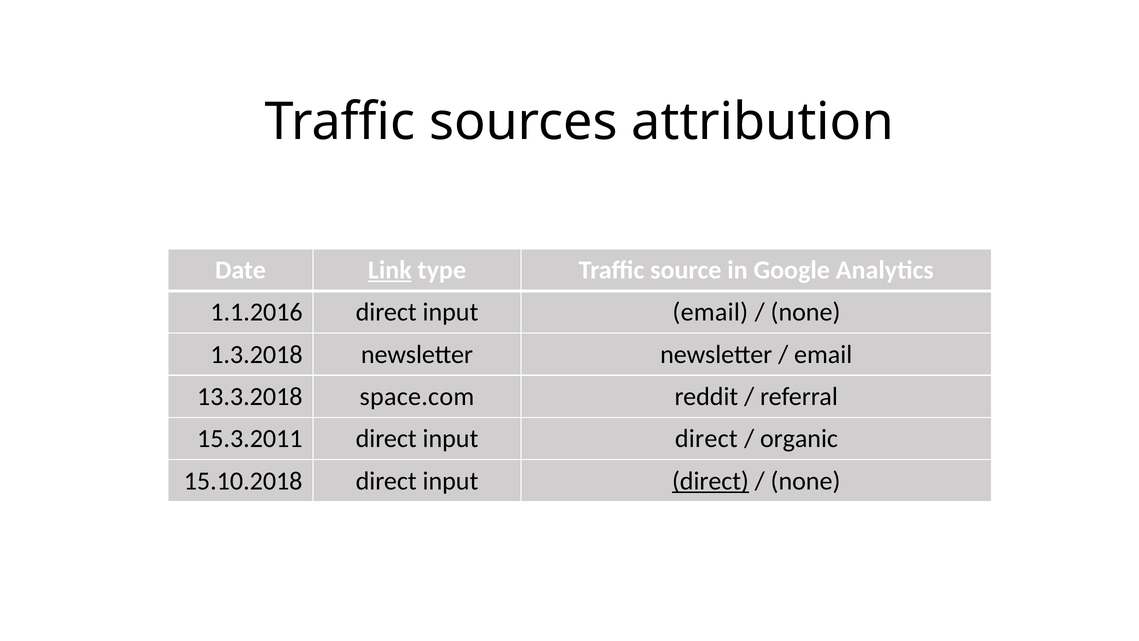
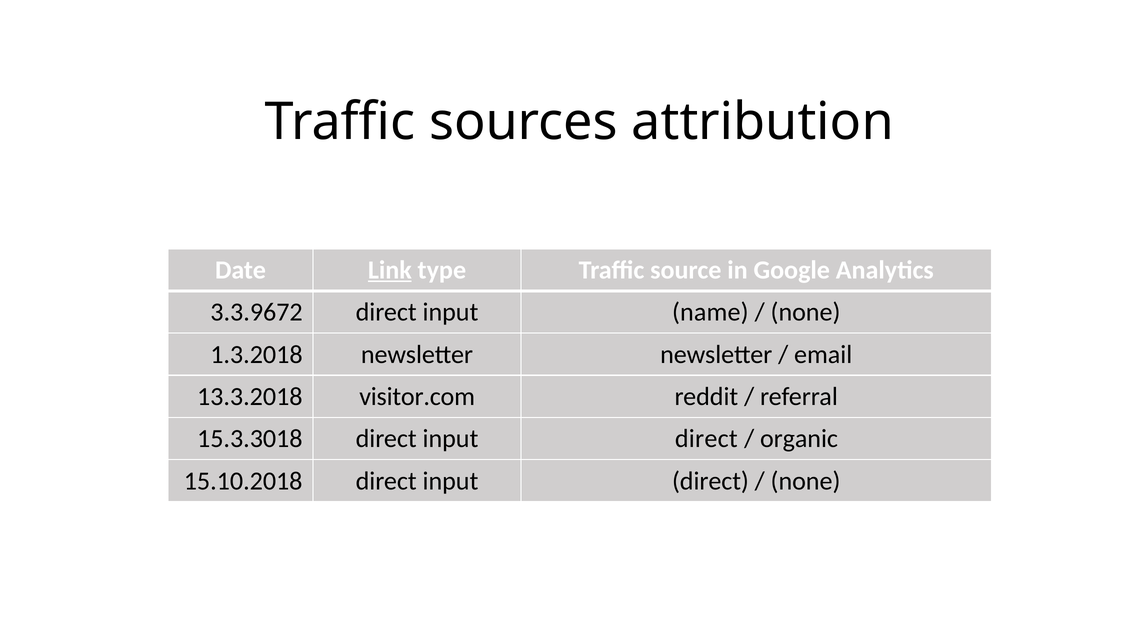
1.1.2016: 1.1.2016 -> 3.3.9672 (257, 312)
input email: email -> name (710, 312)
space.com: space.com -> visitor.com (417, 396)
15.3.2011: 15.3.2011 -> 15.3.3018 (250, 439)
direct underline: present -> none (710, 481)
